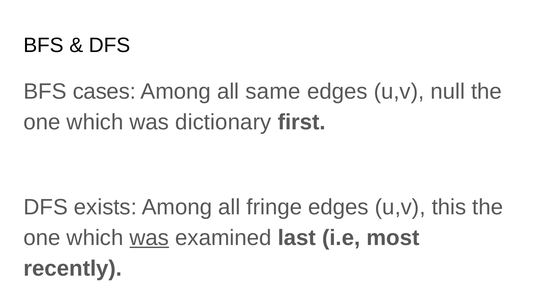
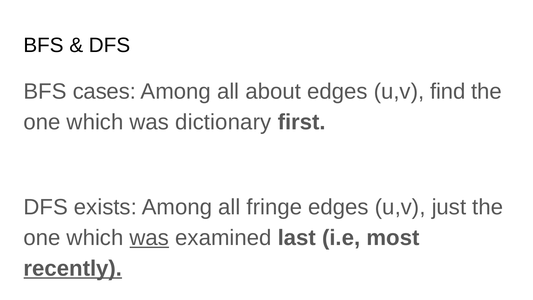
same: same -> about (273, 91)
null: null -> find (448, 91)
this: this -> just (449, 207)
recently underline: none -> present (73, 268)
